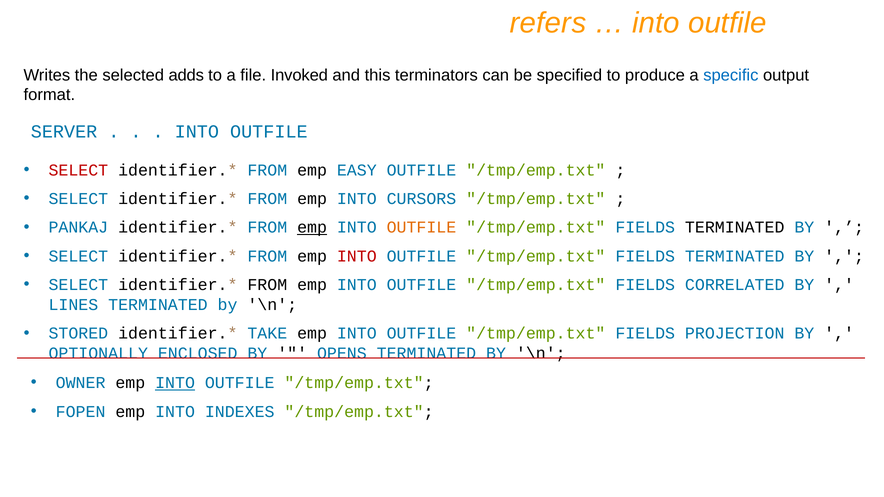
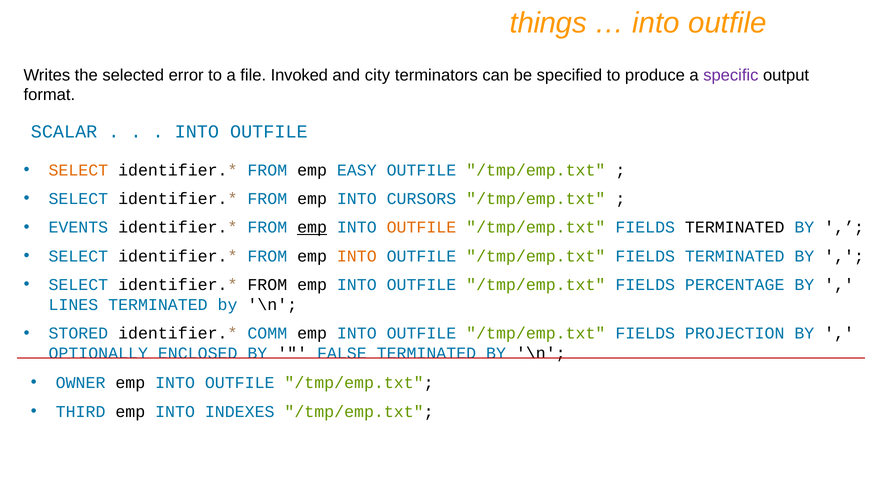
refers: refers -> things (548, 23)
adds: adds -> error (186, 75)
this: this -> city (377, 75)
specific colour: blue -> purple (731, 75)
SERVER: SERVER -> SCALAR (64, 132)
SELECT colour: red -> orange (78, 170)
PANKAJ: PANKAJ -> EVENTS (78, 228)
INTO colour: red -> orange (357, 256)
CORRELATED: CORRELATED -> PERCENTAGE (735, 285)
TAKE: TAKE -> COMM (267, 334)
OPENS: OPENS -> FALSE (342, 354)
INTO underline: present -> none (175, 383)
FOPEN: FOPEN -> THIRD (81, 412)
